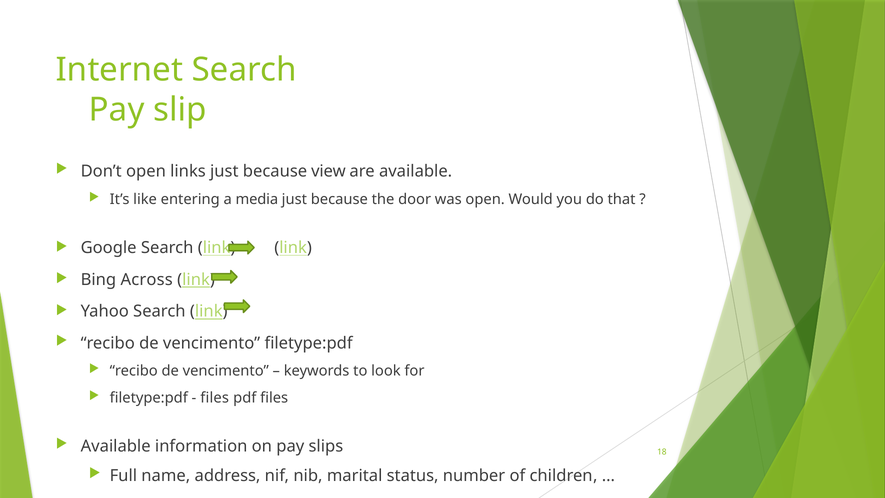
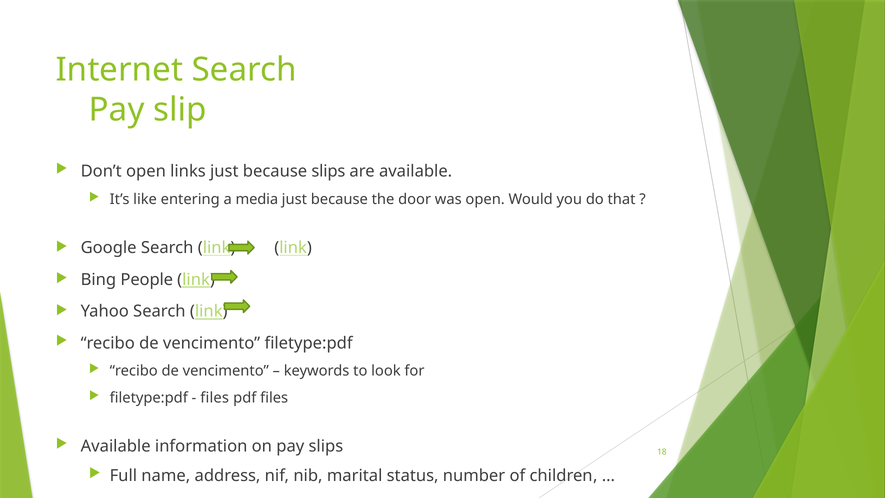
because view: view -> slips (328, 171)
Across: Across -> People (147, 279)
